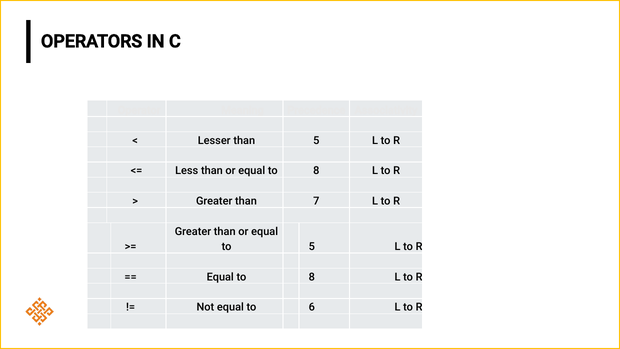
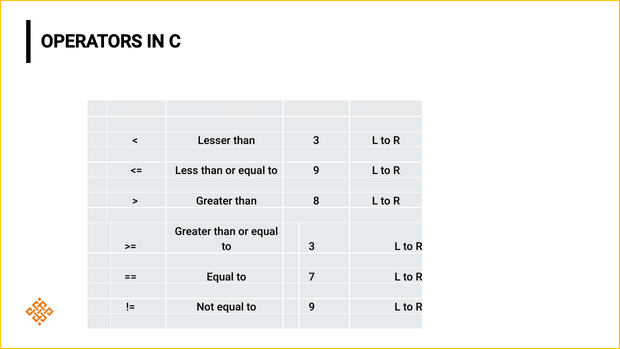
than 5: 5 -> 3 (316, 141)
or equal to 8: 8 -> 9 (316, 171)
7: 7 -> 8 (316, 201)
to 5: 5 -> 3 (312, 247)
8: 8 -> 7 (312, 277)
Not equal to 6: 6 -> 9 (312, 307)
